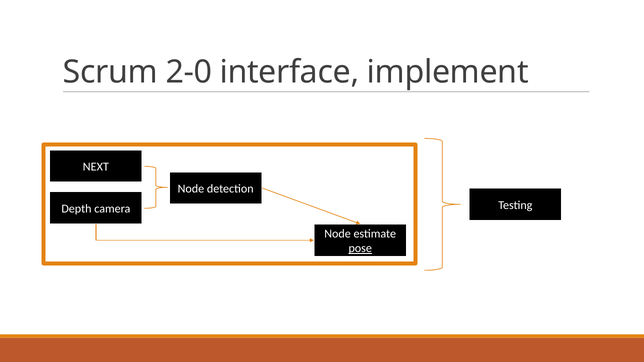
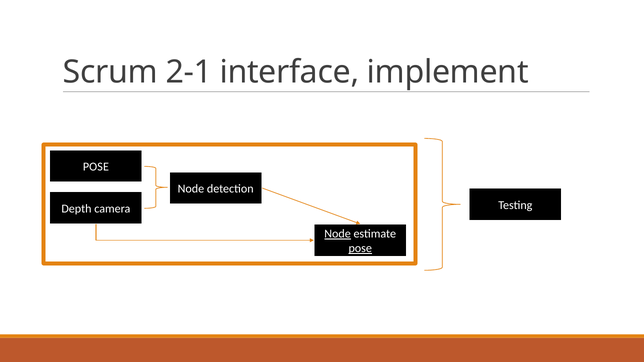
2-0: 2-0 -> 2-1 (189, 72)
NEXT: NEXT -> POSE (96, 167)
Node underline: none -> present (338, 234)
